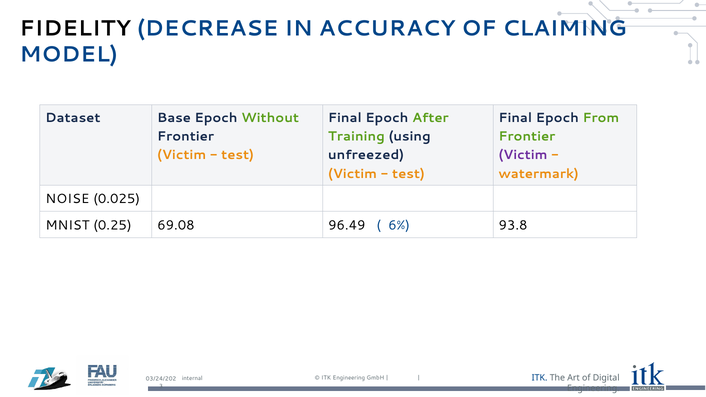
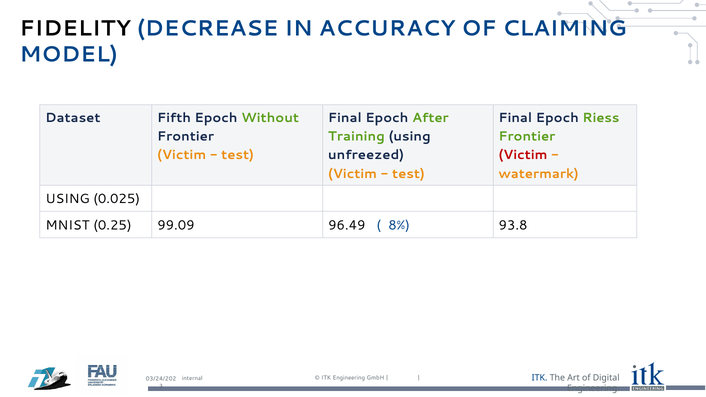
Base: Base -> Fifth (174, 118)
From: From -> Riess (601, 118)
Victim colour: purple -> red (523, 155)
NOISE: NOISE -> USING (68, 199)
69.08: 69.08 -> 99.09 (176, 225)
6%: 6% -> 8% (399, 225)
